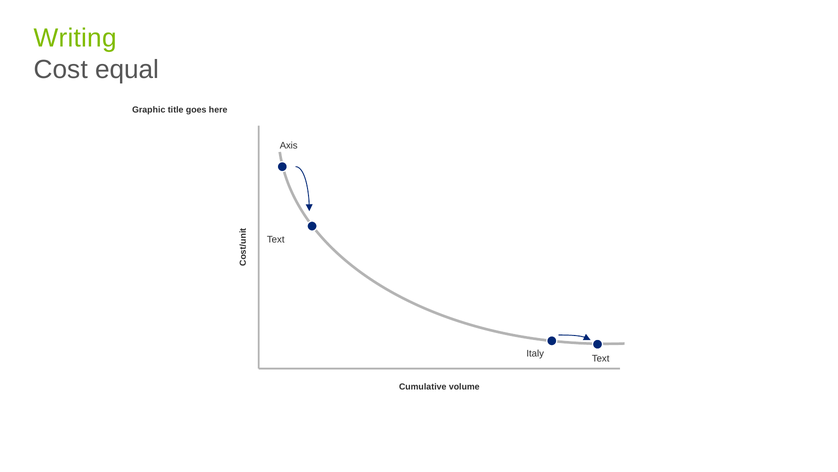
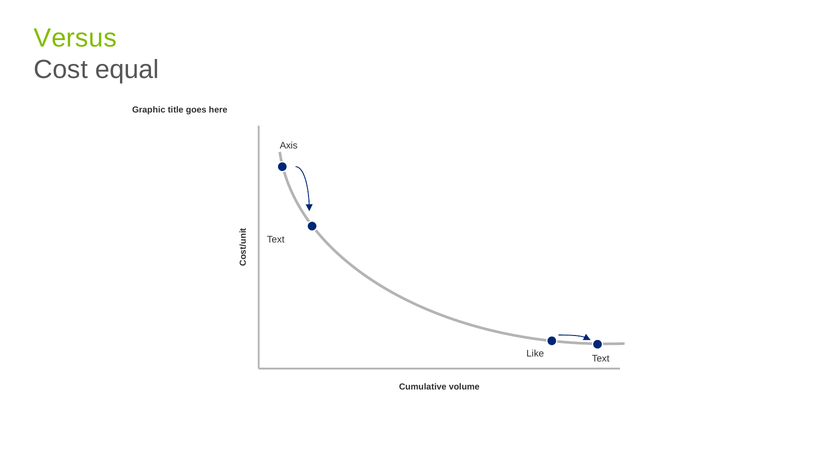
Writing: Writing -> Versus (75, 38)
Italy: Italy -> Like (535, 353)
